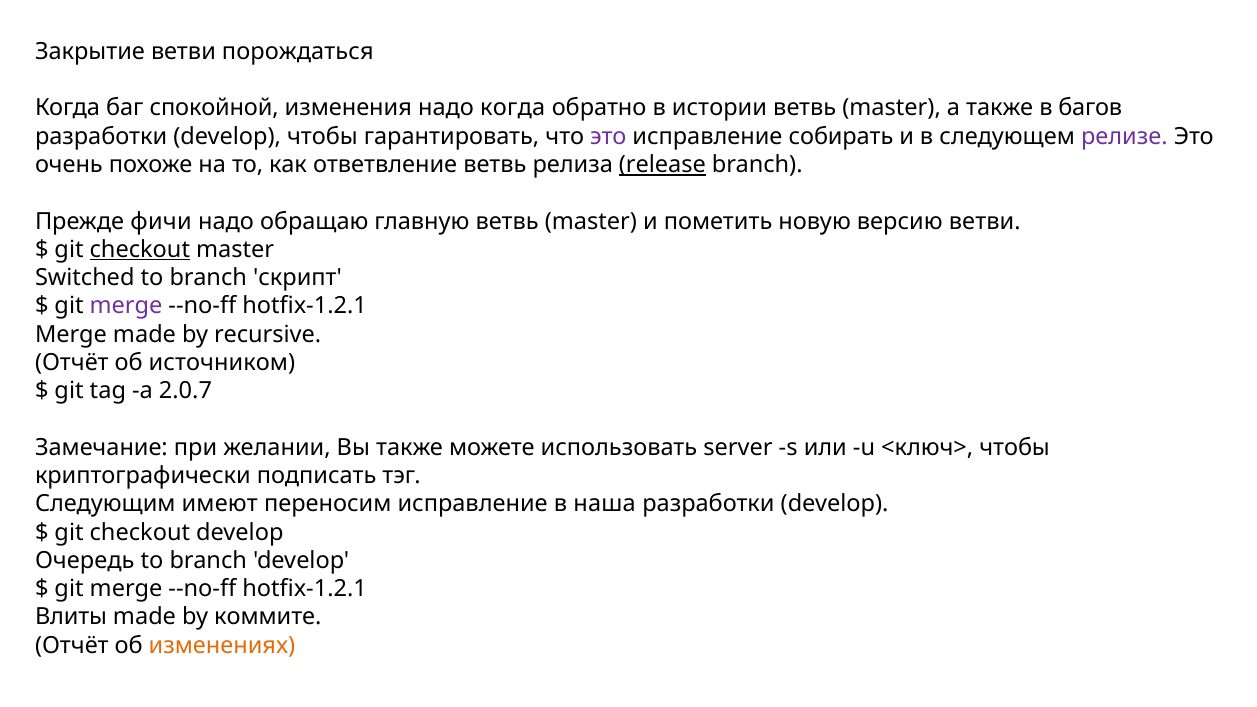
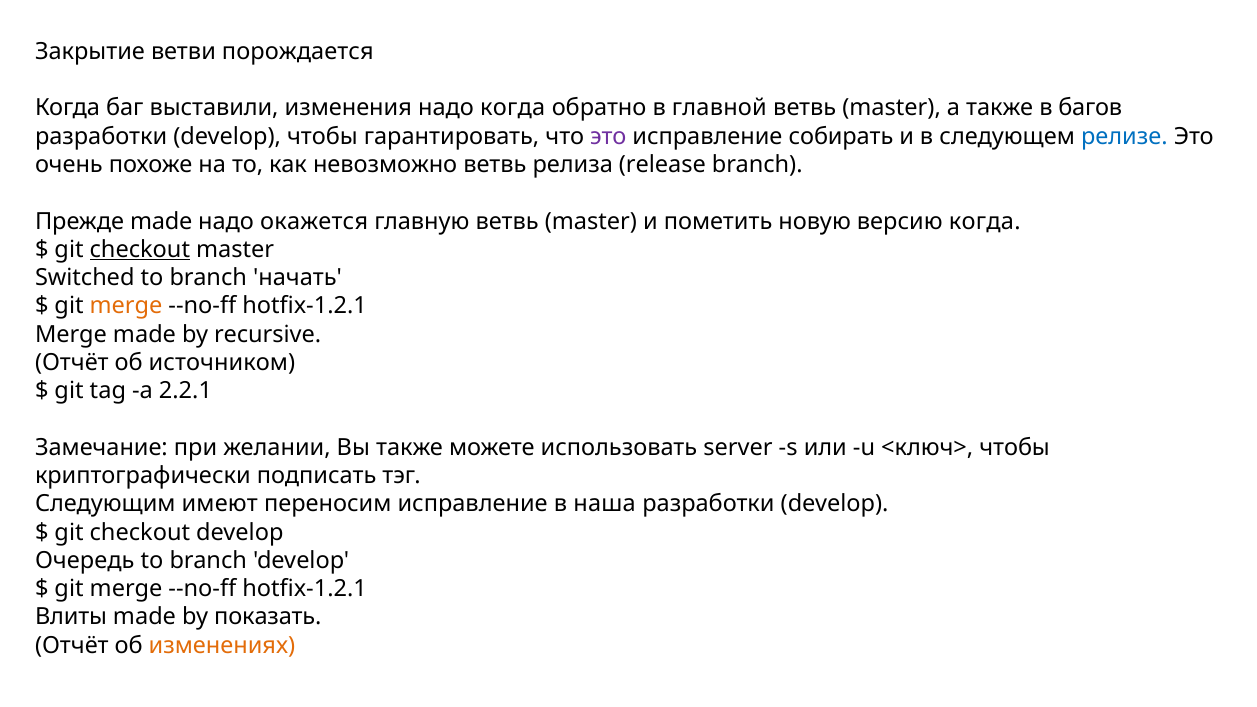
порождаться: порождаться -> порождается (298, 52)
спокойной: спокойной -> выставили (214, 108)
истории: истории -> главной (719, 108)
релизе colour: purple -> blue (1124, 136)
ответвление: ответвление -> невозможно (385, 165)
release underline: present -> none (662, 165)
Прежде фичи: фичи -> made (161, 221)
обращаю: обращаю -> окажется (314, 221)
версию ветви: ветви -> когда (985, 221)
скрипт: скрипт -> начать (298, 278)
merge colour: purple -> orange (126, 306)
2.0.7: 2.0.7 -> 2.2.1 (185, 391)
коммите: коммите -> показать (268, 617)
